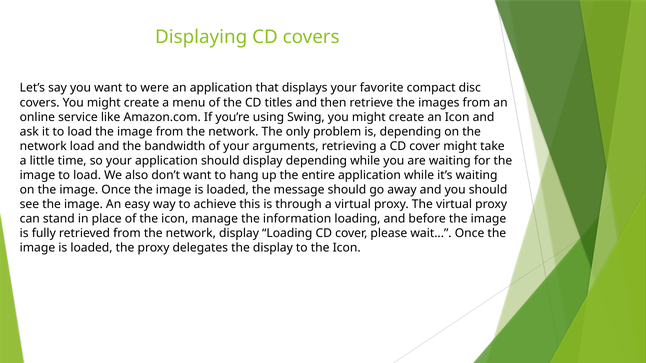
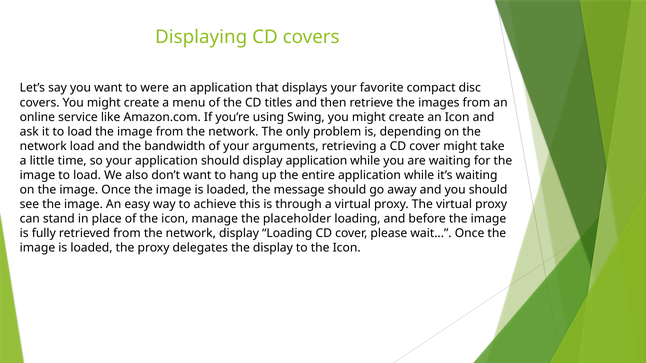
display depending: depending -> application (316, 161)
information: information -> placeholder (297, 219)
